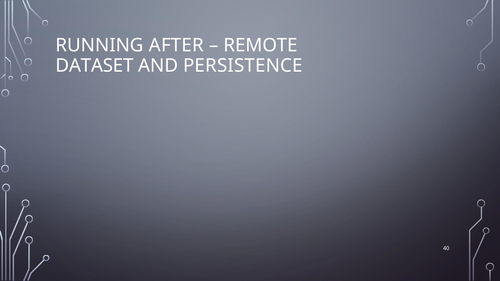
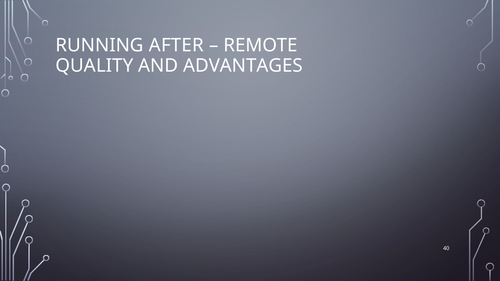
DATASET: DATASET -> QUALITY (94, 66)
PERSISTENCE: PERSISTENCE -> ADVANTAGES (243, 66)
